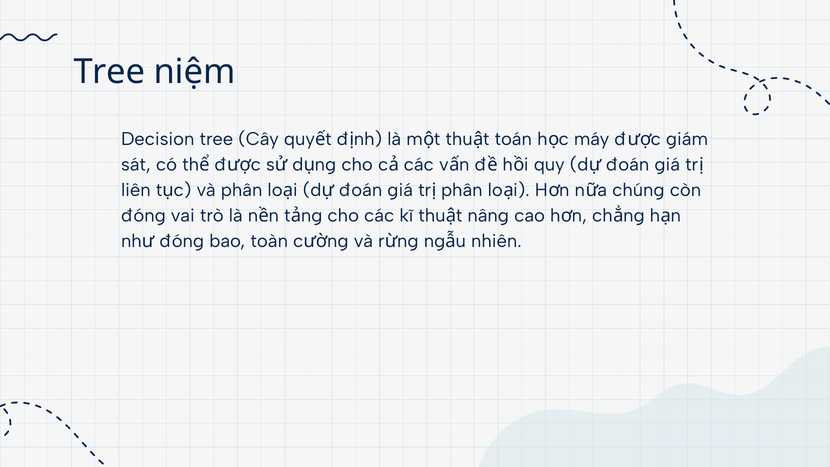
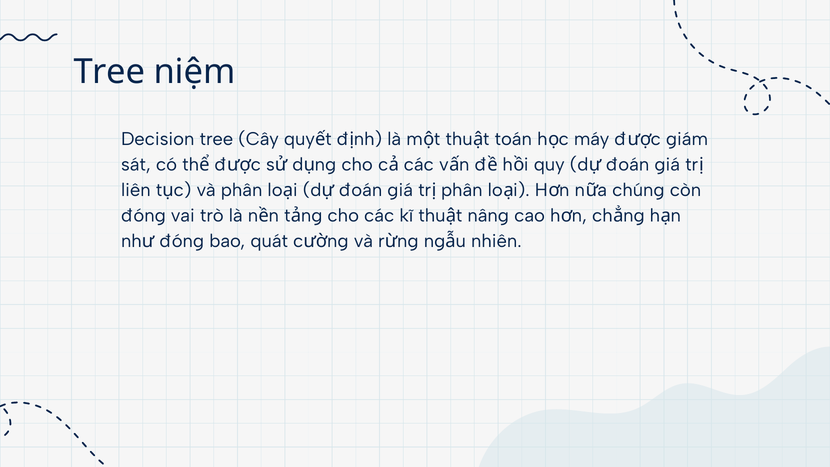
toàn: toàn -> quát (269, 241)
